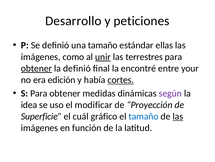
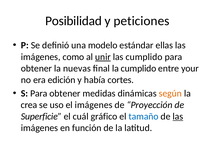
Desarrollo: Desarrollo -> Posibilidad (74, 21)
una tamaño: tamaño -> modelo (103, 45)
las terrestres: terrestres -> cumplido (144, 57)
obtener underline: present -> none (36, 68)
la definió: definió -> nuevas (77, 68)
la encontré: encontré -> cumplido (139, 68)
cortes underline: present -> none (121, 80)
según colour: purple -> orange (170, 93)
idea: idea -> crea (29, 104)
el modificar: modificar -> imágenes (94, 104)
